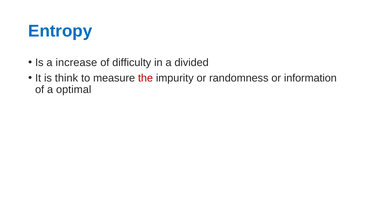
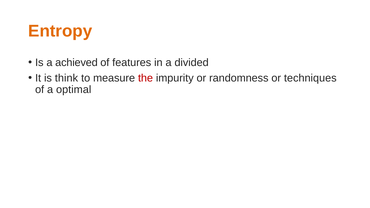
Entropy colour: blue -> orange (60, 31)
increase: increase -> achieved (76, 63)
difficulty: difficulty -> features (132, 63)
information: information -> techniques (310, 78)
